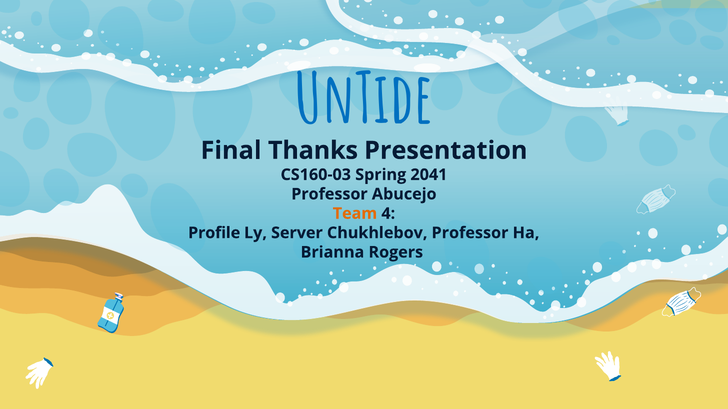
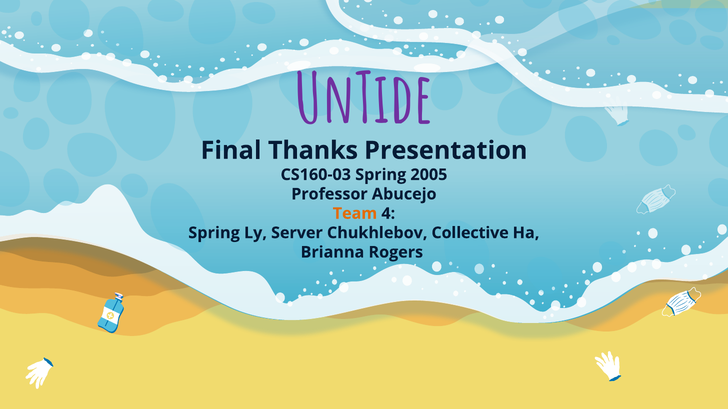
UnTide colour: blue -> purple (364, 100)
2041: 2041 -> 2005 (429, 175)
Profile: Profile -> Spring (214, 233)
Chukhlebov Professor: Professor -> Collective (470, 233)
